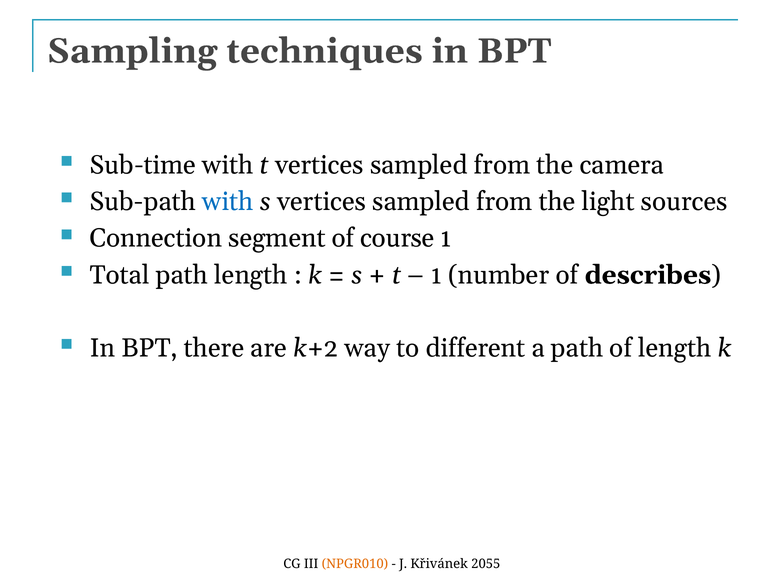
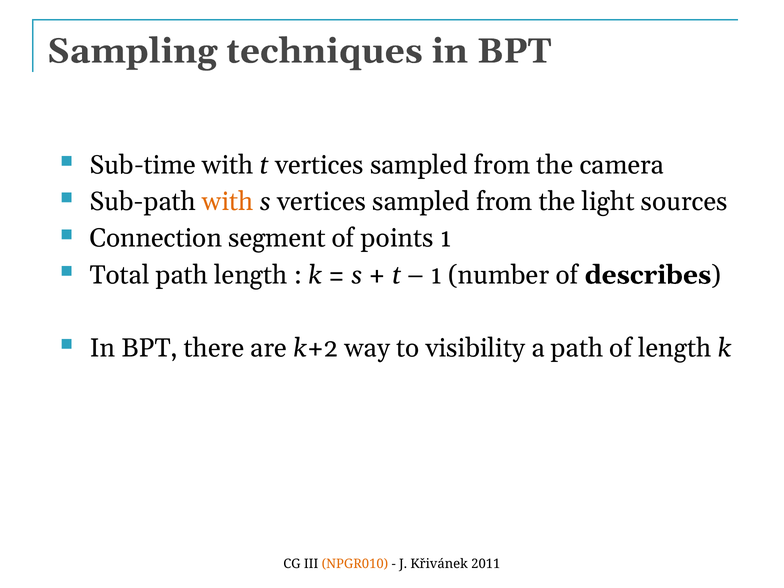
with colour: blue -> orange (228, 202)
course: course -> points (397, 238)
different: different -> visibility (475, 348)
2055: 2055 -> 2011 (486, 564)
